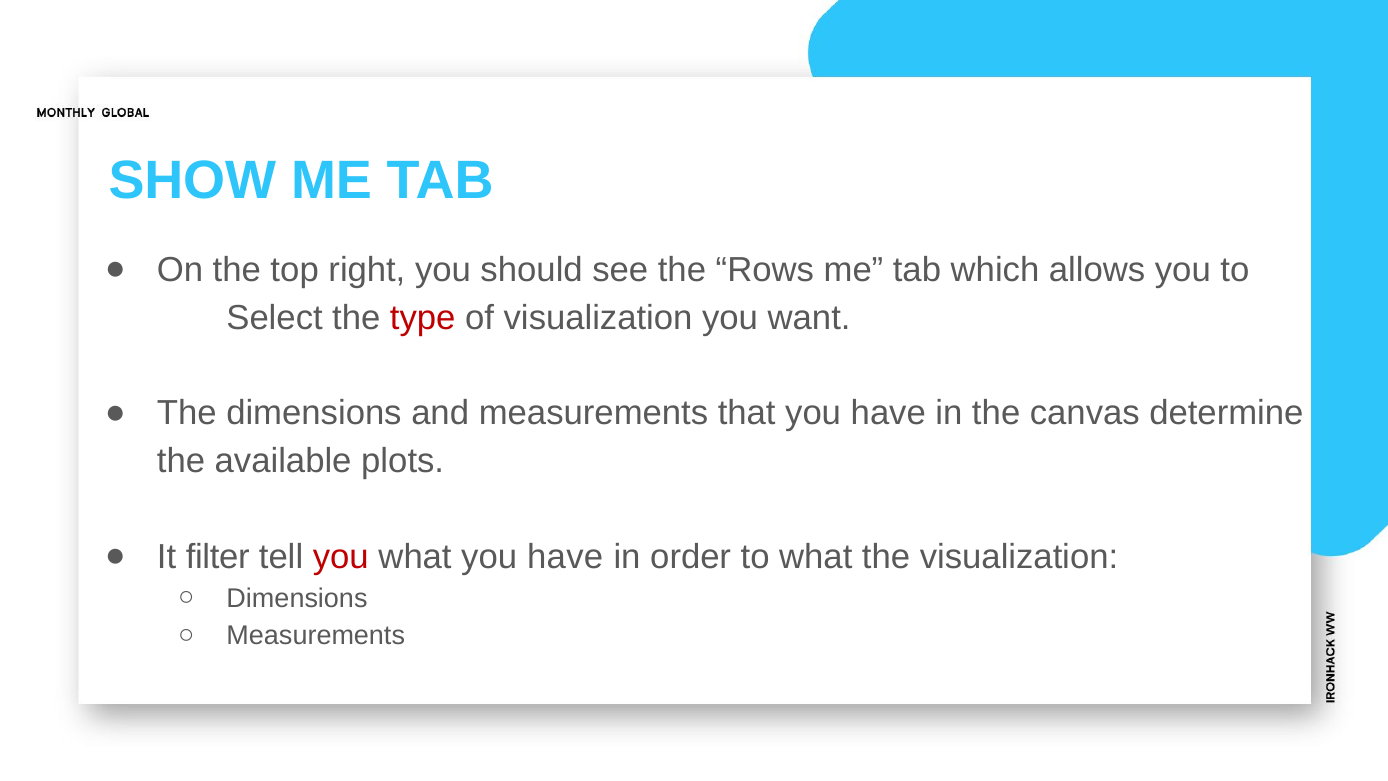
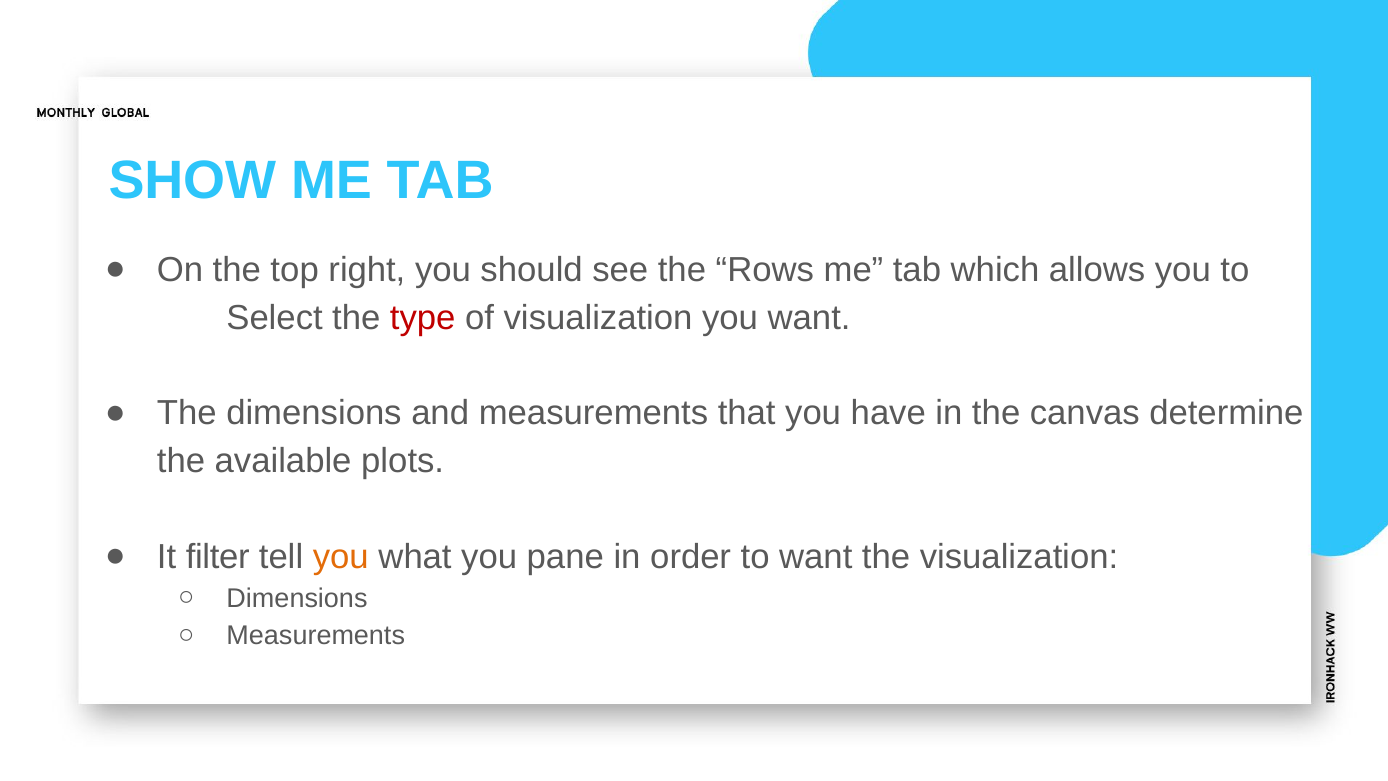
you colour: red -> orange (341, 557)
what you have: have -> pane (565, 557)
to what: what -> want (816, 557)
